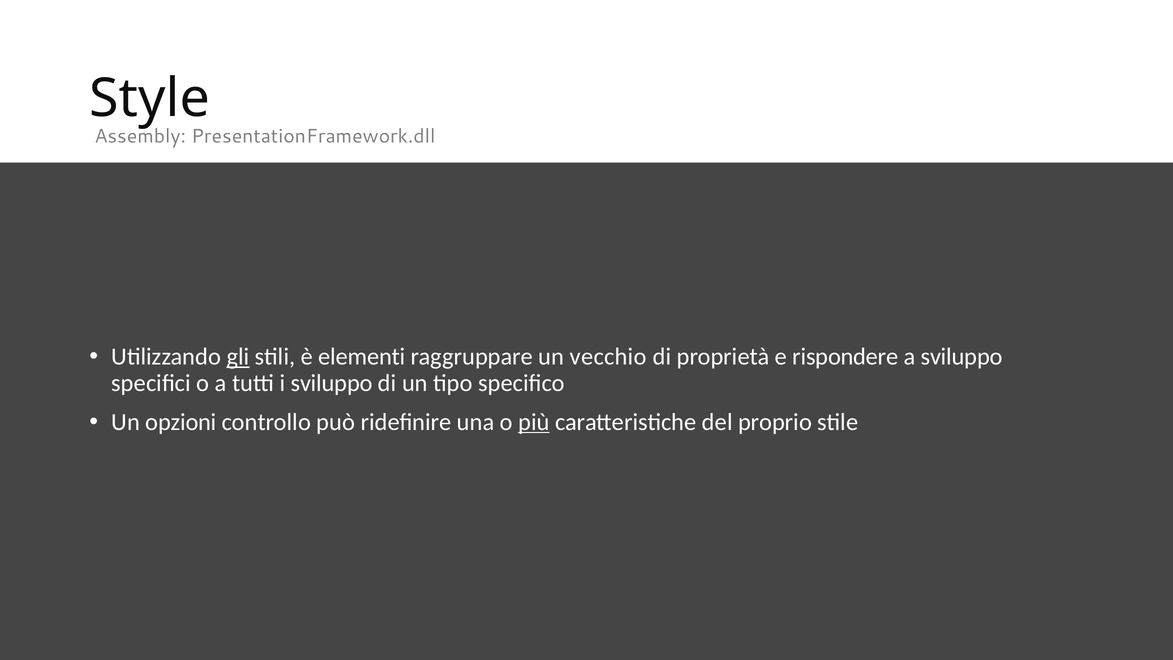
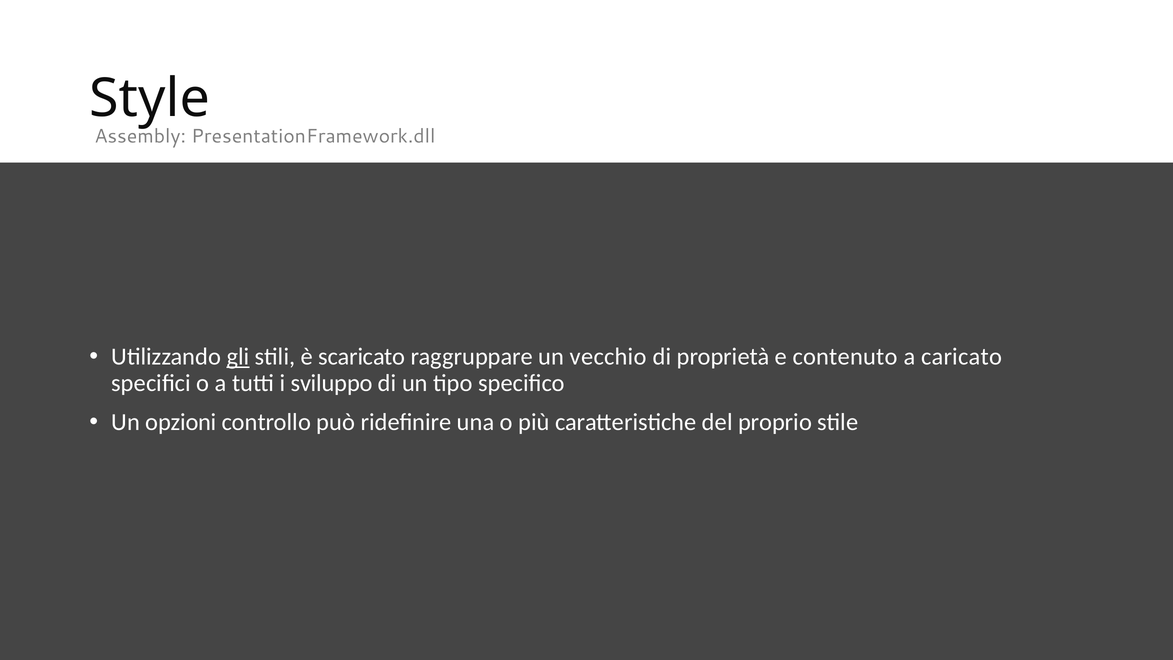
elementi: elementi -> scaricato (362, 357)
rispondere: rispondere -> contenuto (845, 357)
a sviluppo: sviluppo -> caricato (961, 357)
più underline: present -> none (534, 422)
